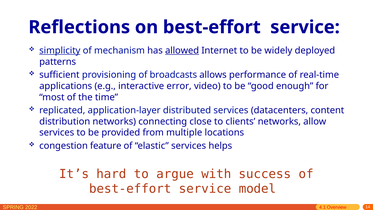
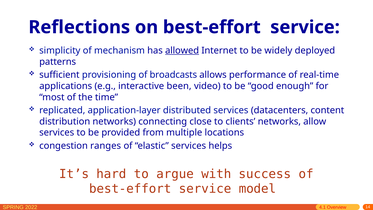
simplicity underline: present -> none (60, 50)
error: error -> been (179, 86)
feature: feature -> ranges (106, 146)
